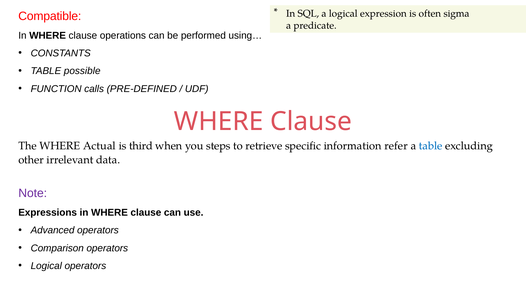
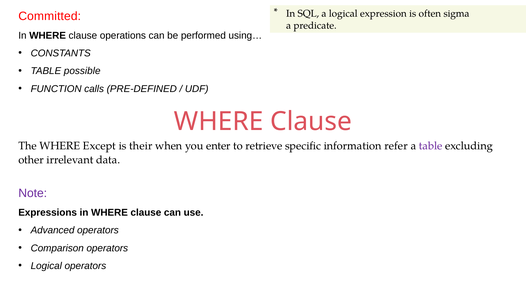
Compatible: Compatible -> Committed (50, 16)
Actual: Actual -> Except (99, 146)
third: third -> their (141, 146)
steps: steps -> enter (218, 146)
table colour: blue -> purple (431, 146)
